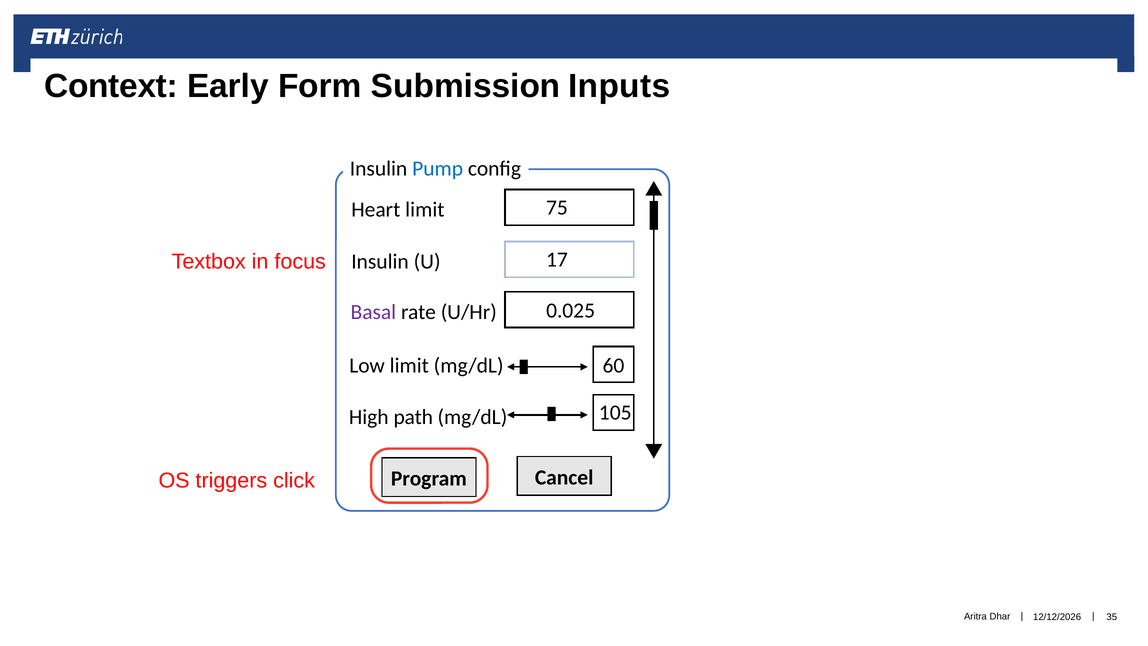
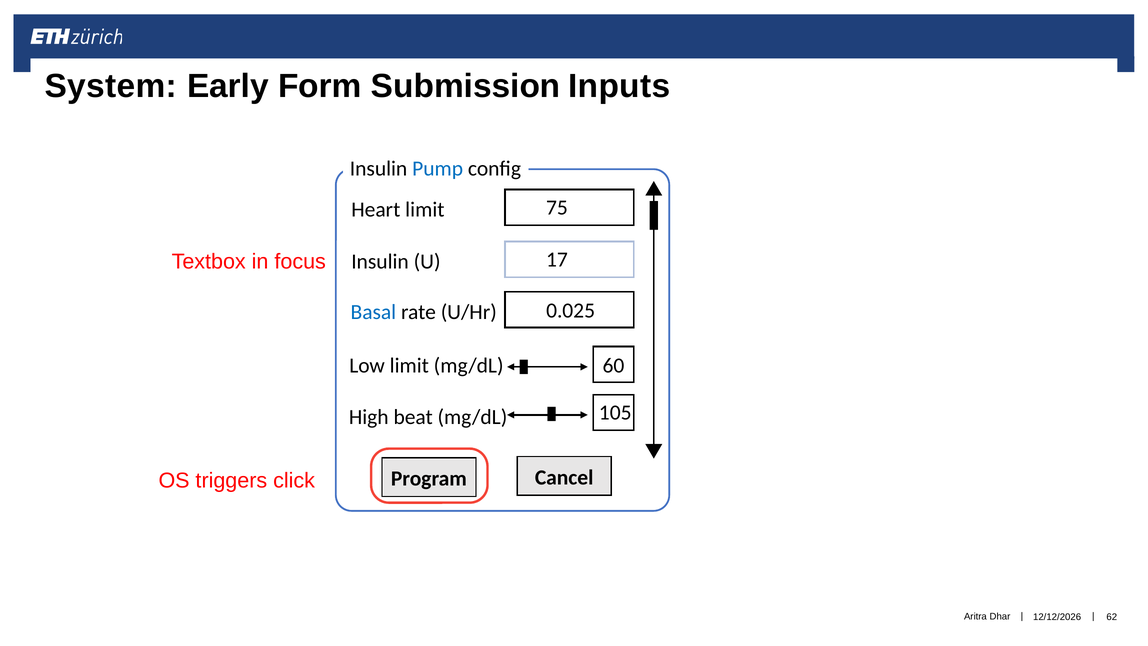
Context: Context -> System (111, 86)
Basal colour: purple -> blue (373, 312)
path: path -> beat (413, 417)
35: 35 -> 62 (1112, 617)
